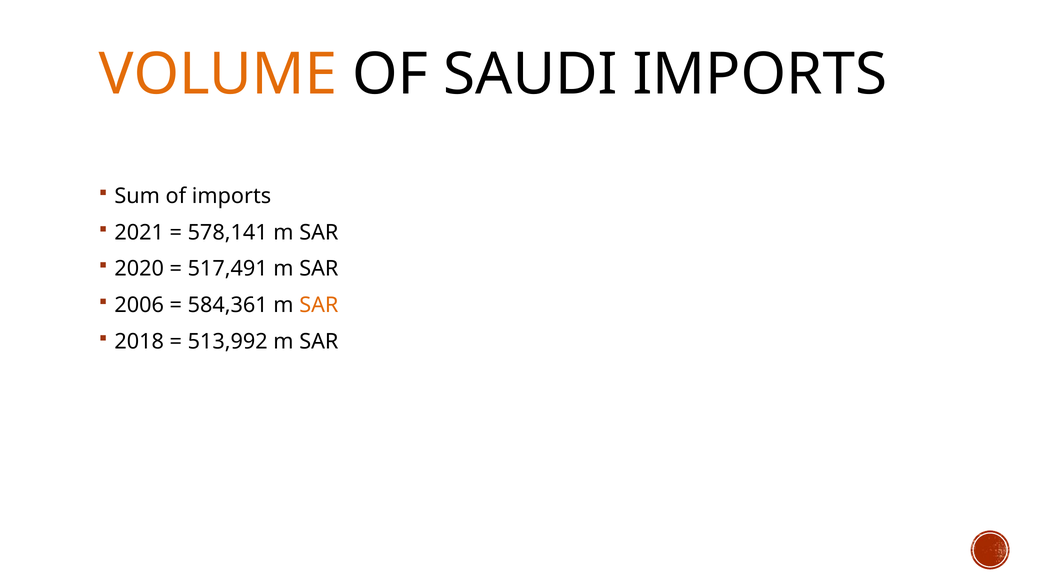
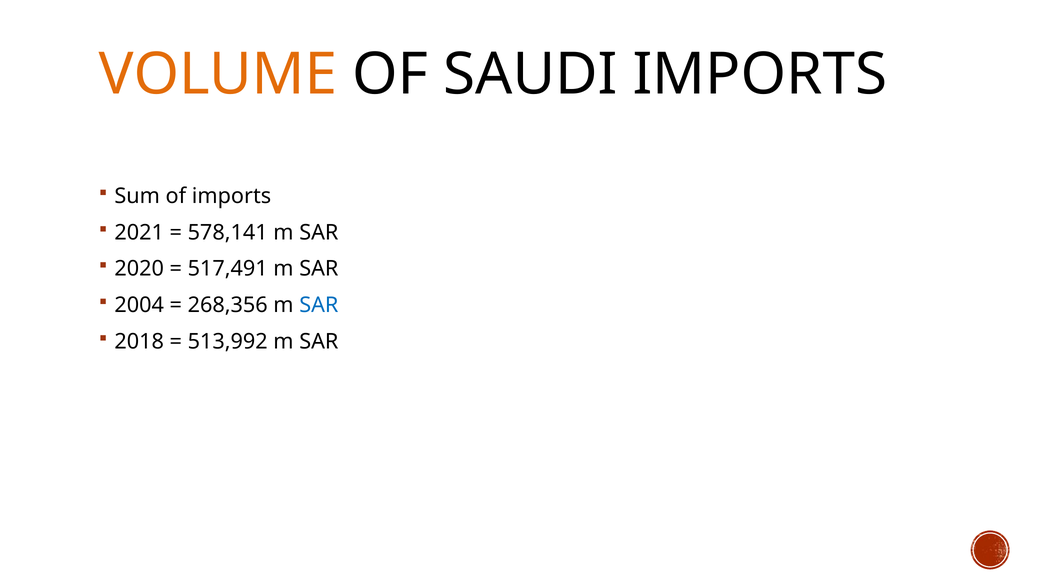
2006: 2006 -> 2004 (139, 305)
584,361: 584,361 -> 268,356 (228, 305)
SAR colour: orange -> blue (319, 305)
